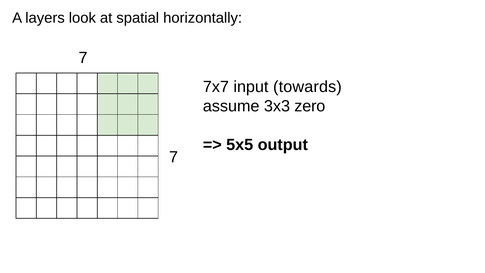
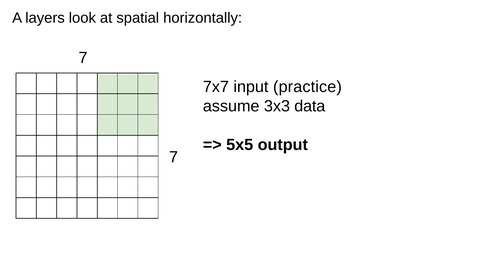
towards: towards -> practice (307, 87)
zero: zero -> data (310, 106)
